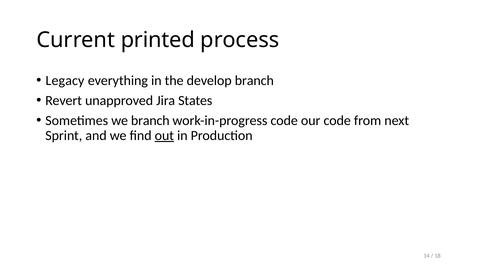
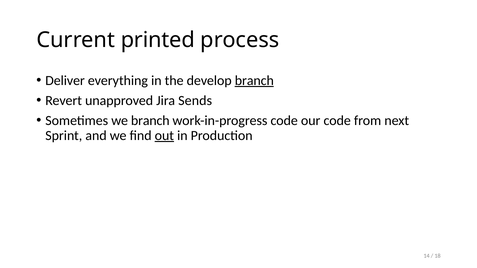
Legacy: Legacy -> Deliver (65, 81)
branch underline: none -> present (254, 81)
States: States -> Sends (195, 101)
